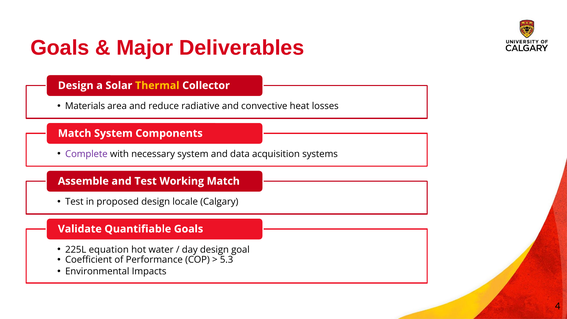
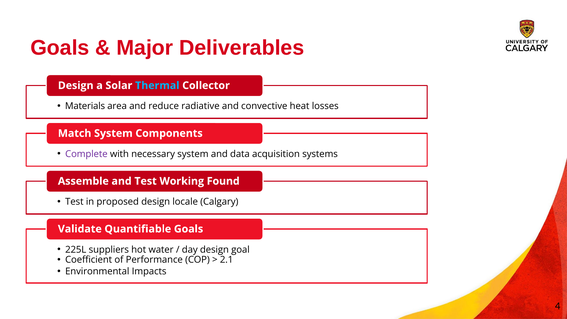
Thermal colour: yellow -> light blue (157, 85)
Working Match: Match -> Found (223, 181)
equation: equation -> suppliers (109, 250)
5.3: 5.3 -> 2.1 (227, 260)
